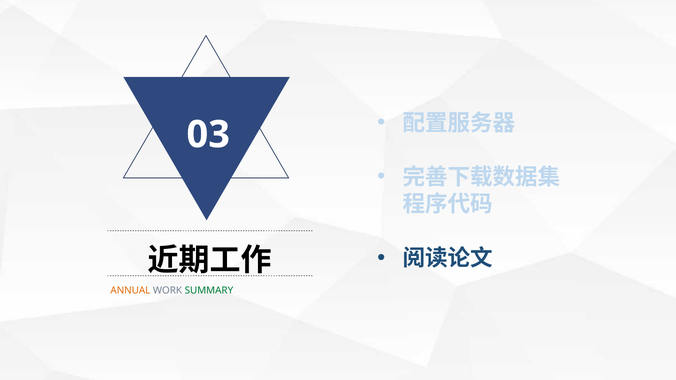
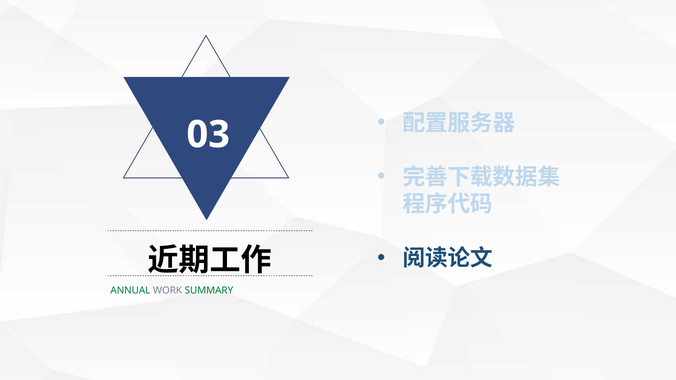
ANNUAL colour: orange -> green (130, 290)
